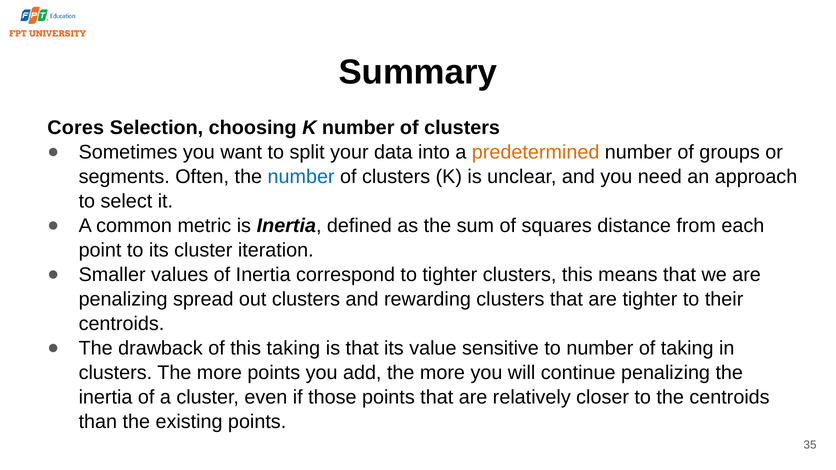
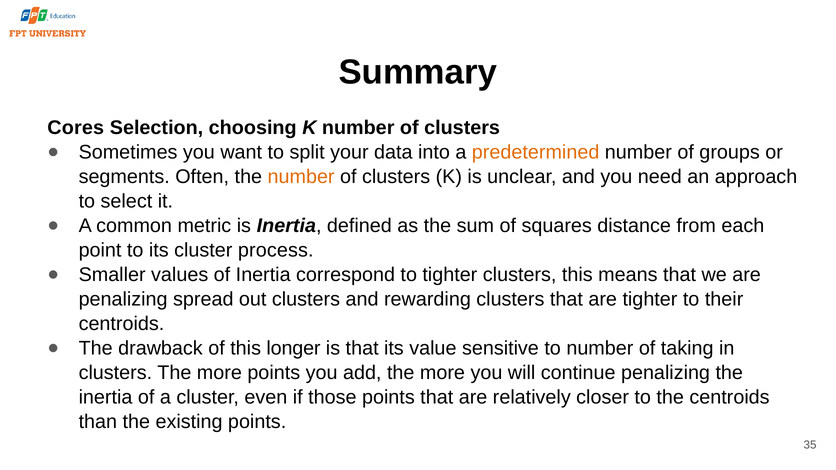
number colour: blue -> orange (301, 177)
iteration: iteration -> process (276, 250)
this taking: taking -> longer (294, 348)
